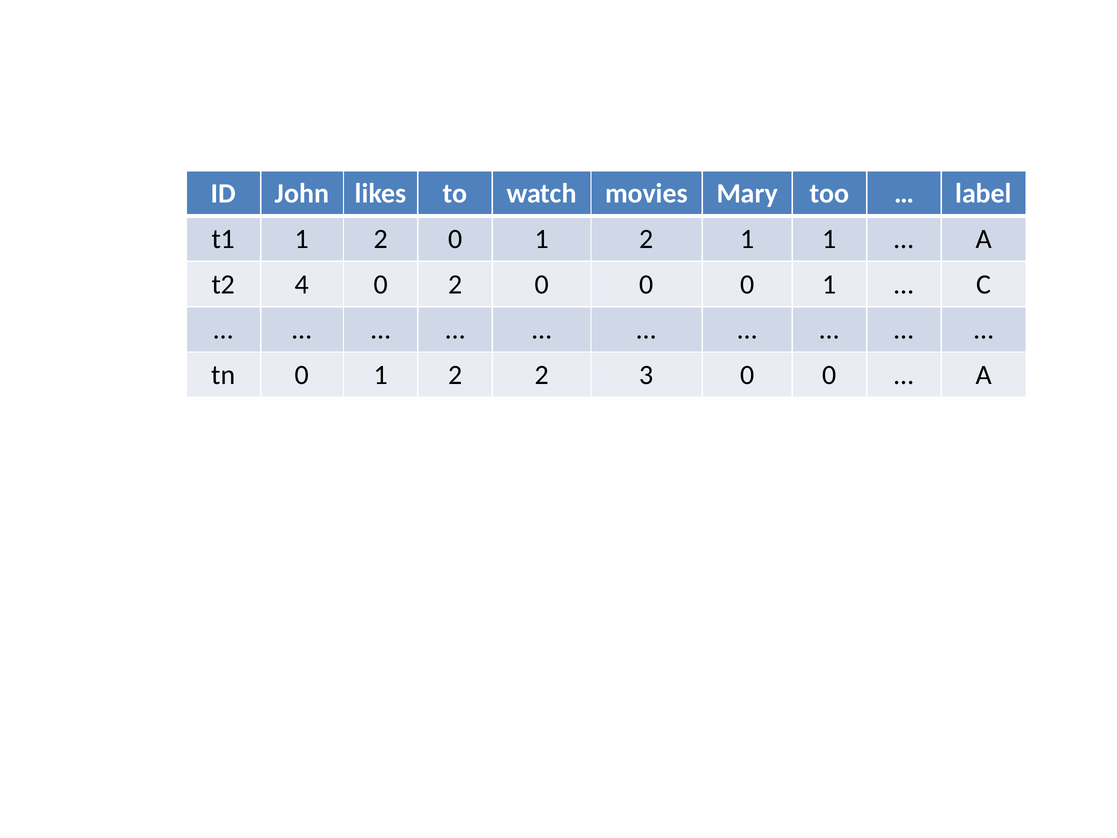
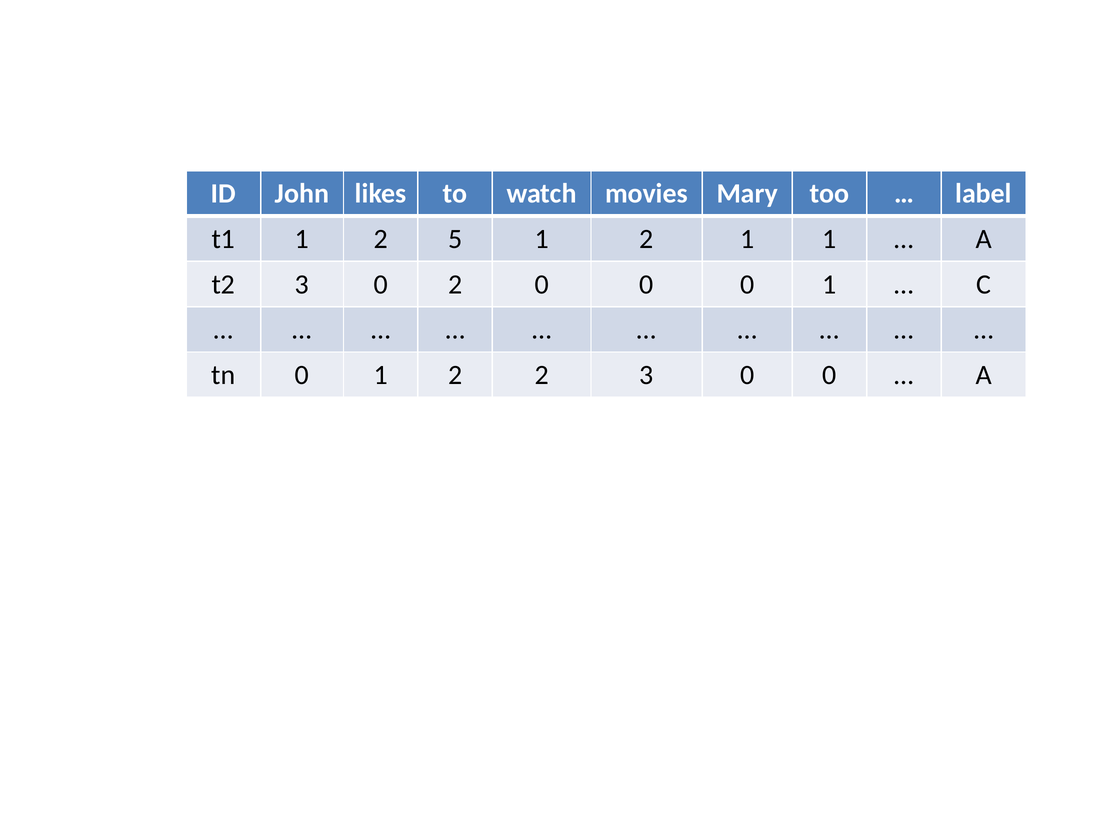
1 2 0: 0 -> 5 (455, 239)
t2 4: 4 -> 3 (302, 284)
